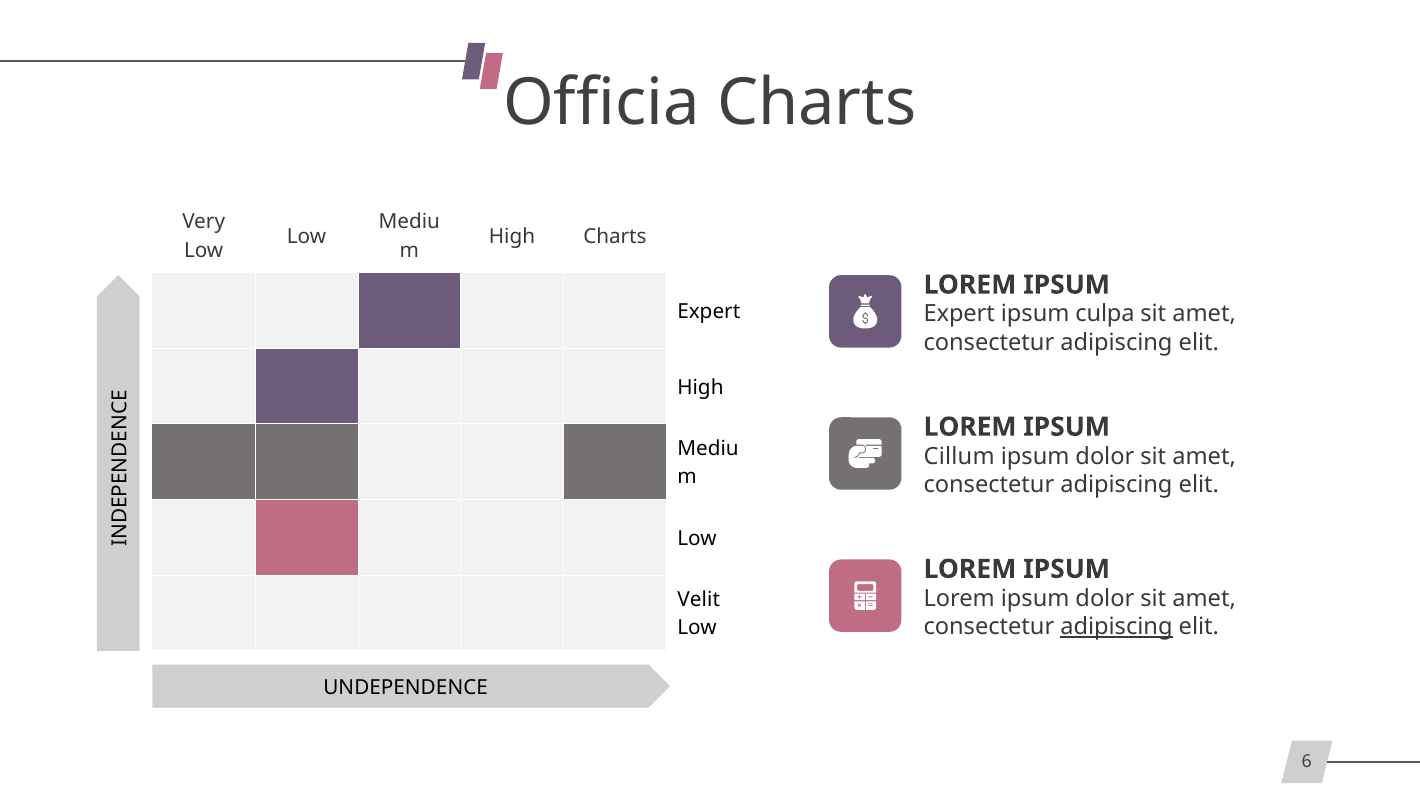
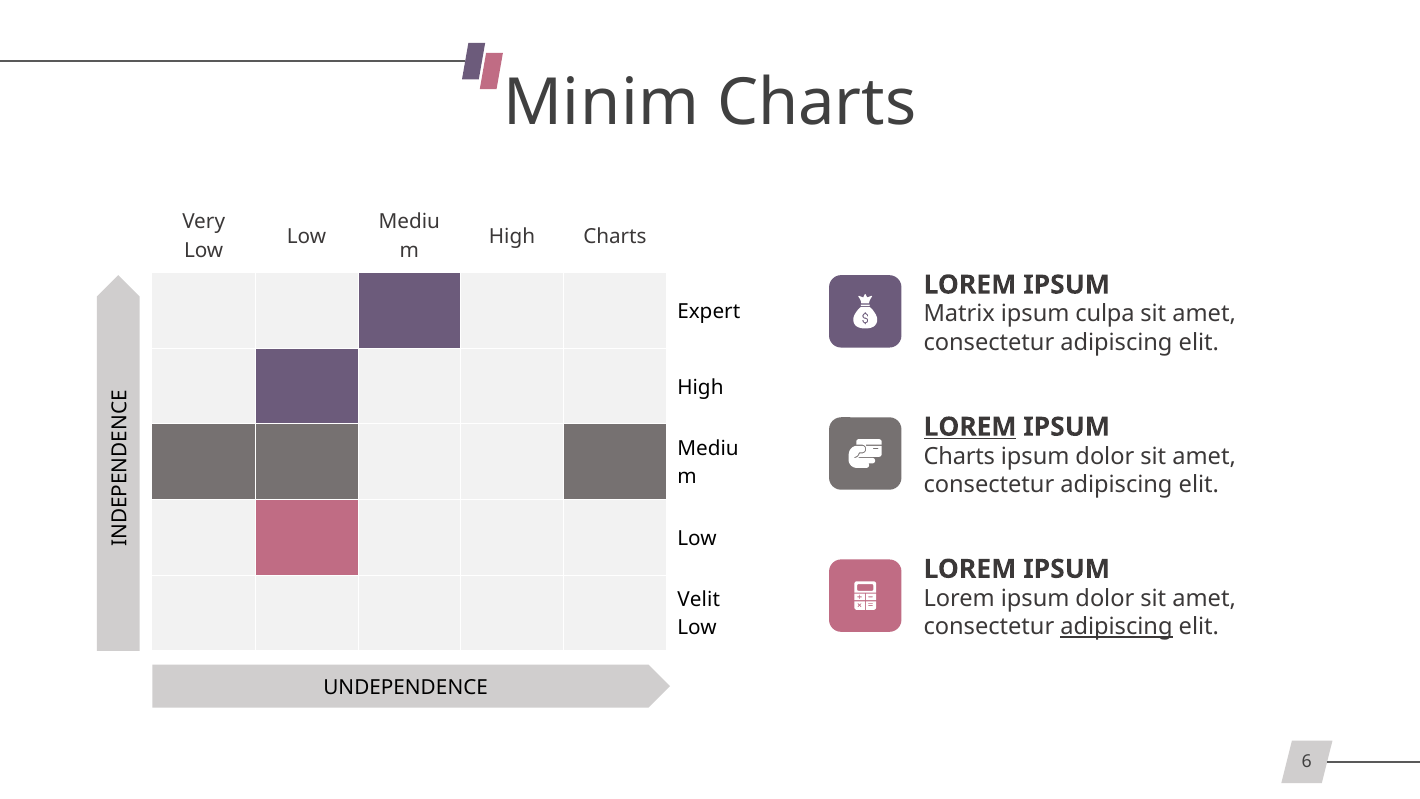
Officia: Officia -> Minim (601, 103)
Expert: Expert -> Matrix (959, 314)
LOREM underline: none -> present (970, 427)
Cillum: Cillum -> Charts (959, 456)
